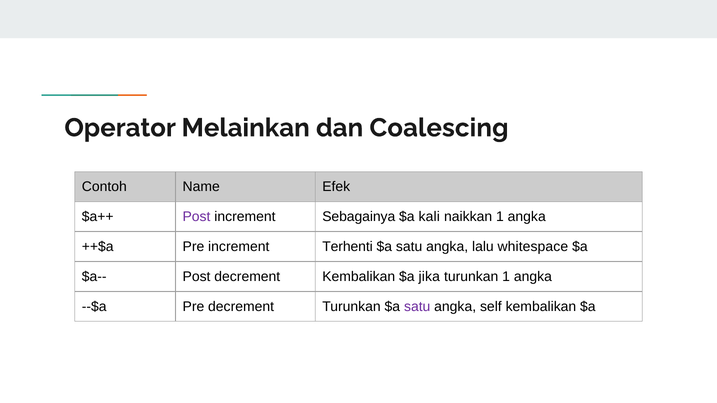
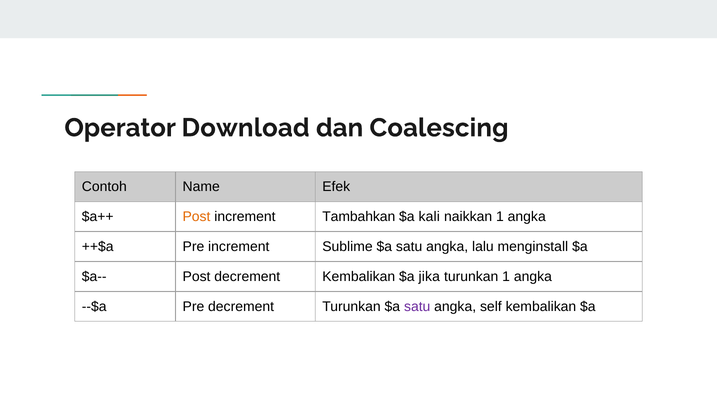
Melainkan: Melainkan -> Download (246, 128)
Post colour: purple -> orange (197, 217)
Sebagainya: Sebagainya -> Tambahkan (359, 217)
Terhenti: Terhenti -> Sublime (347, 247)
whitespace: whitespace -> menginstall (533, 247)
